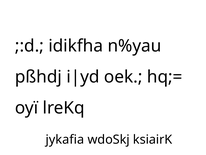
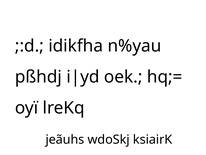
jykafia: jykafia -> jeãuhs (65, 139)
